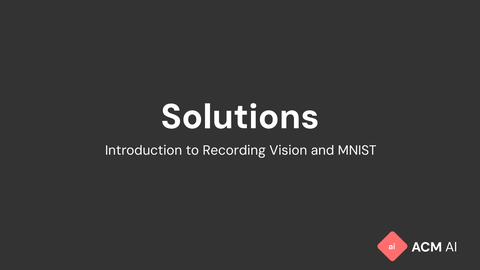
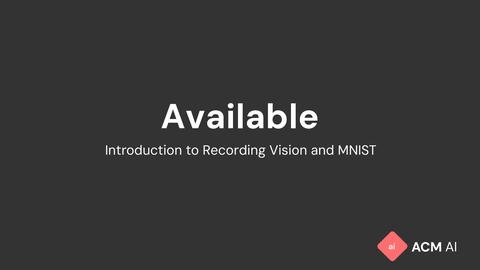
Solutions: Solutions -> Available (240, 117)
